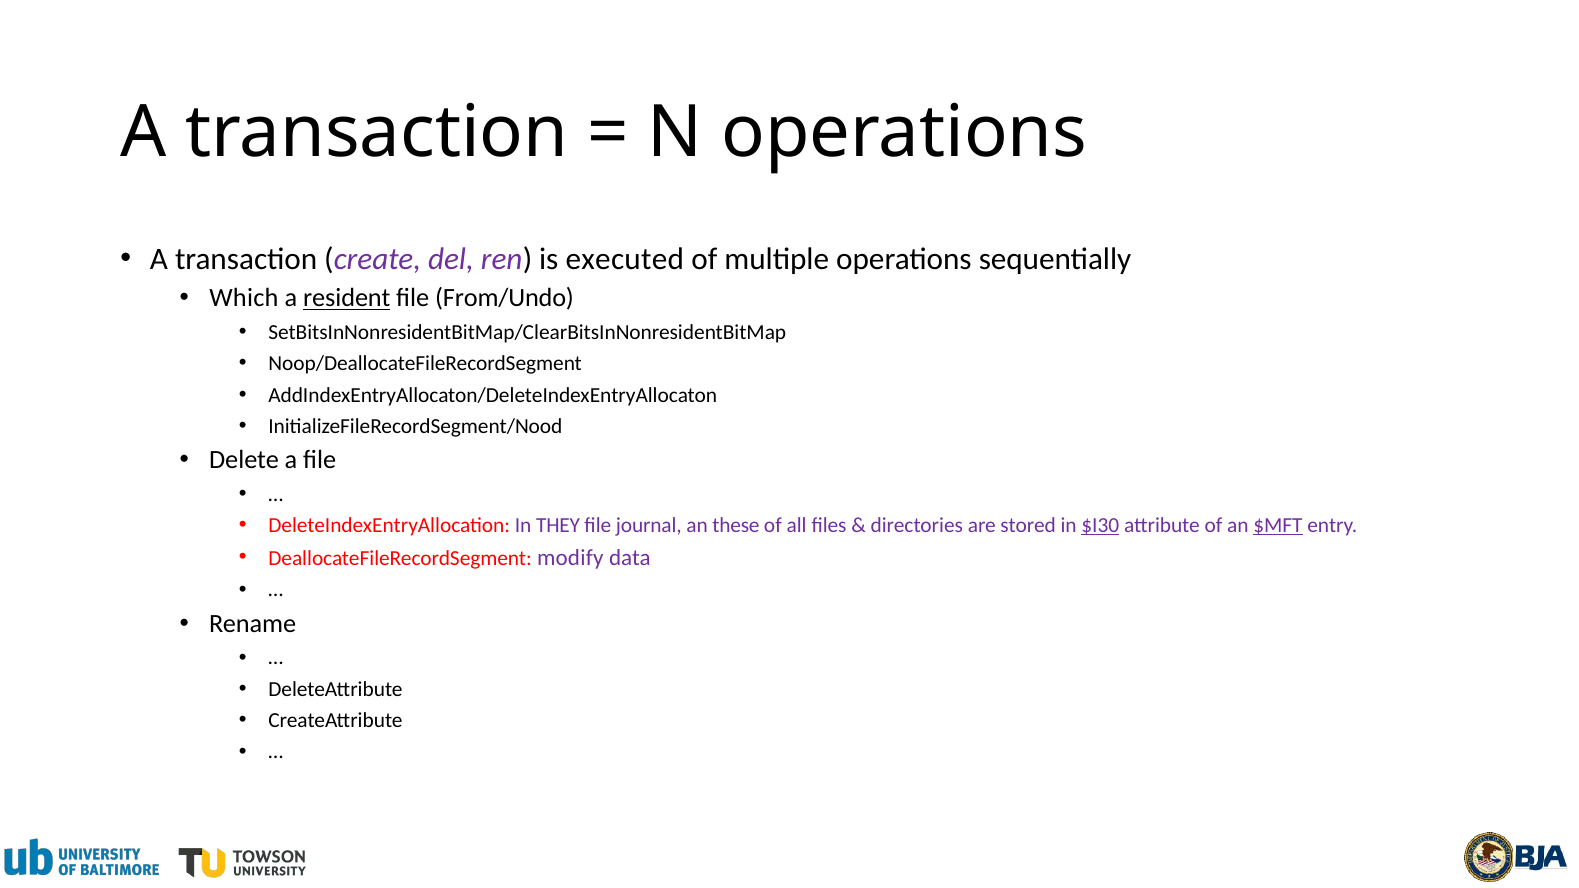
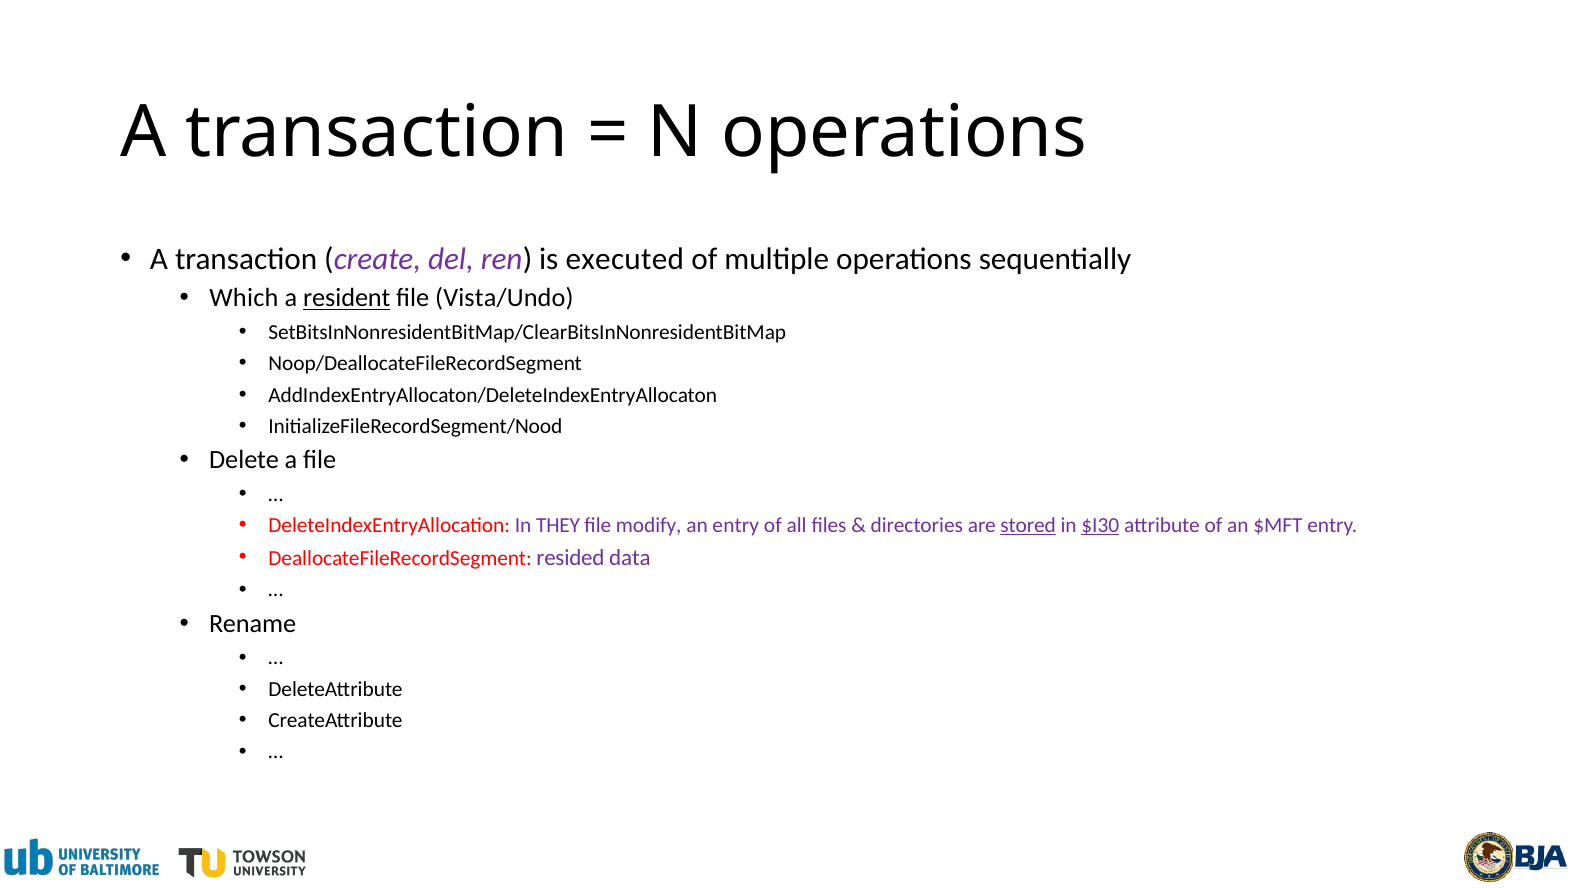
From/Undo: From/Undo -> Vista/Undo (504, 298)
journal: journal -> modify (649, 526)
an these: these -> entry (736, 526)
stored underline: none -> present (1028, 526)
$MFT underline: present -> none (1278, 526)
modify: modify -> resided (570, 558)
